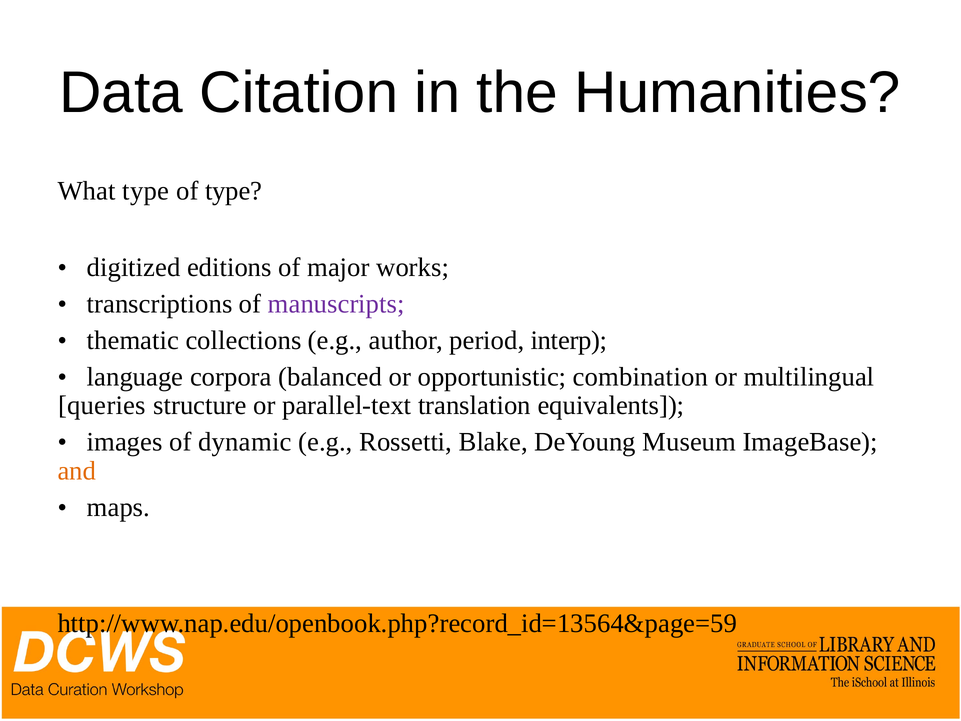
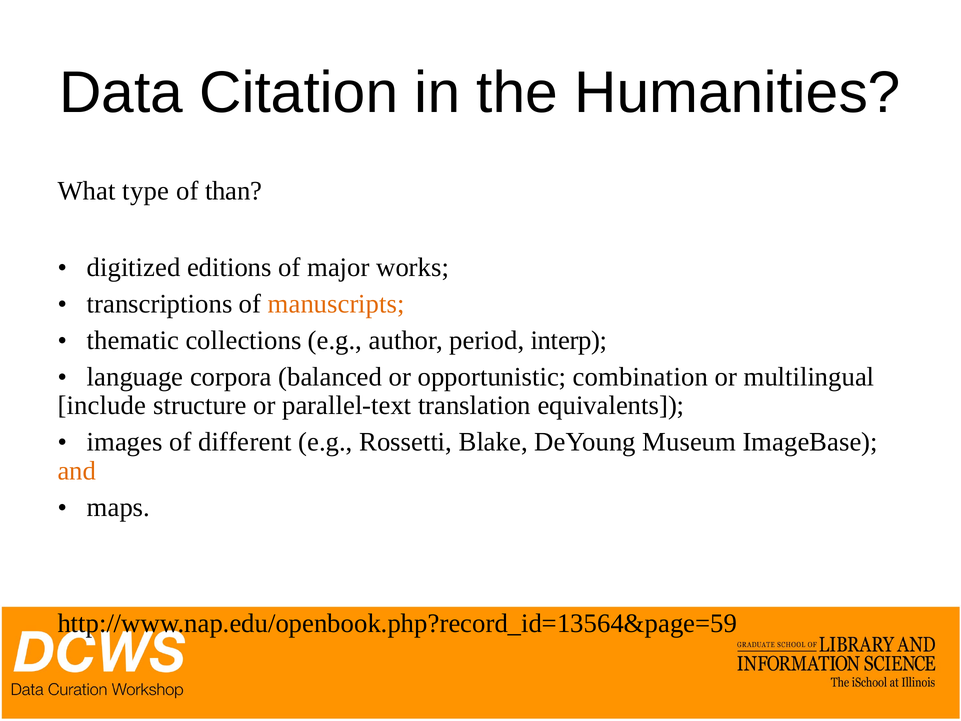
of type: type -> than (234, 191)
manuscripts colour: purple -> orange (336, 304)
queries: queries -> include (102, 405)
dynamic: dynamic -> different (245, 442)
